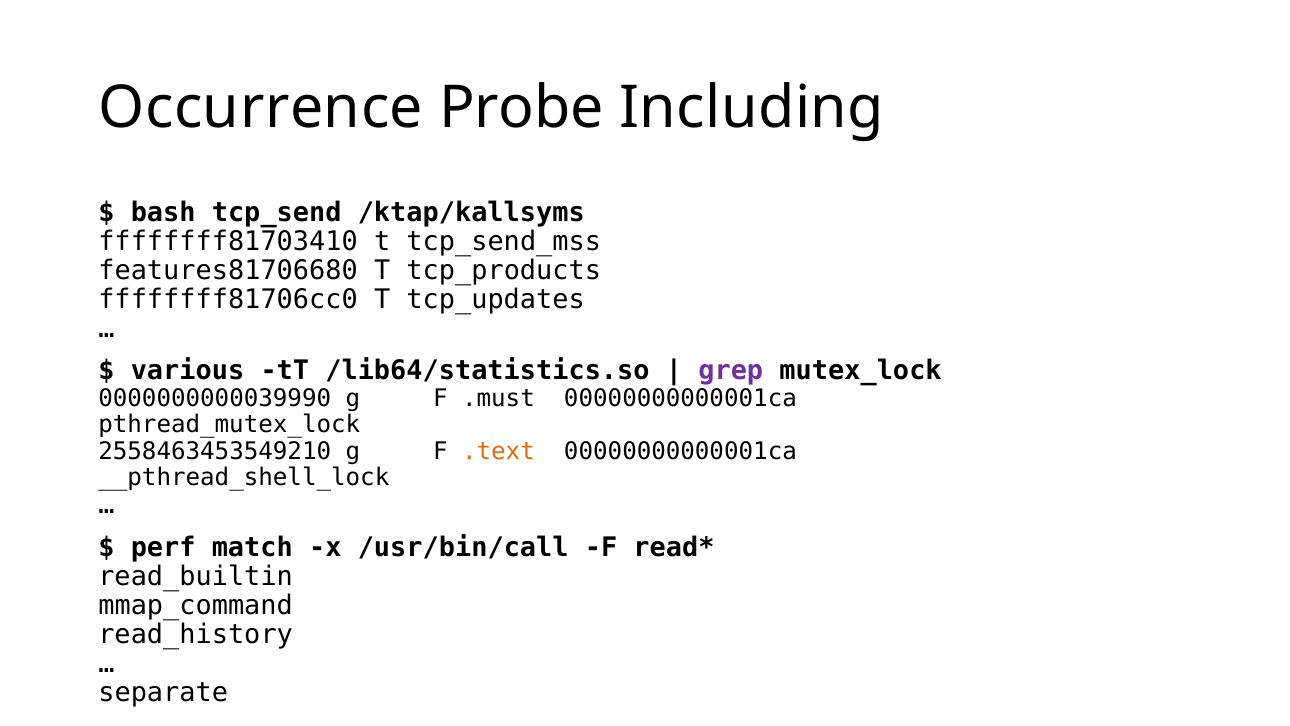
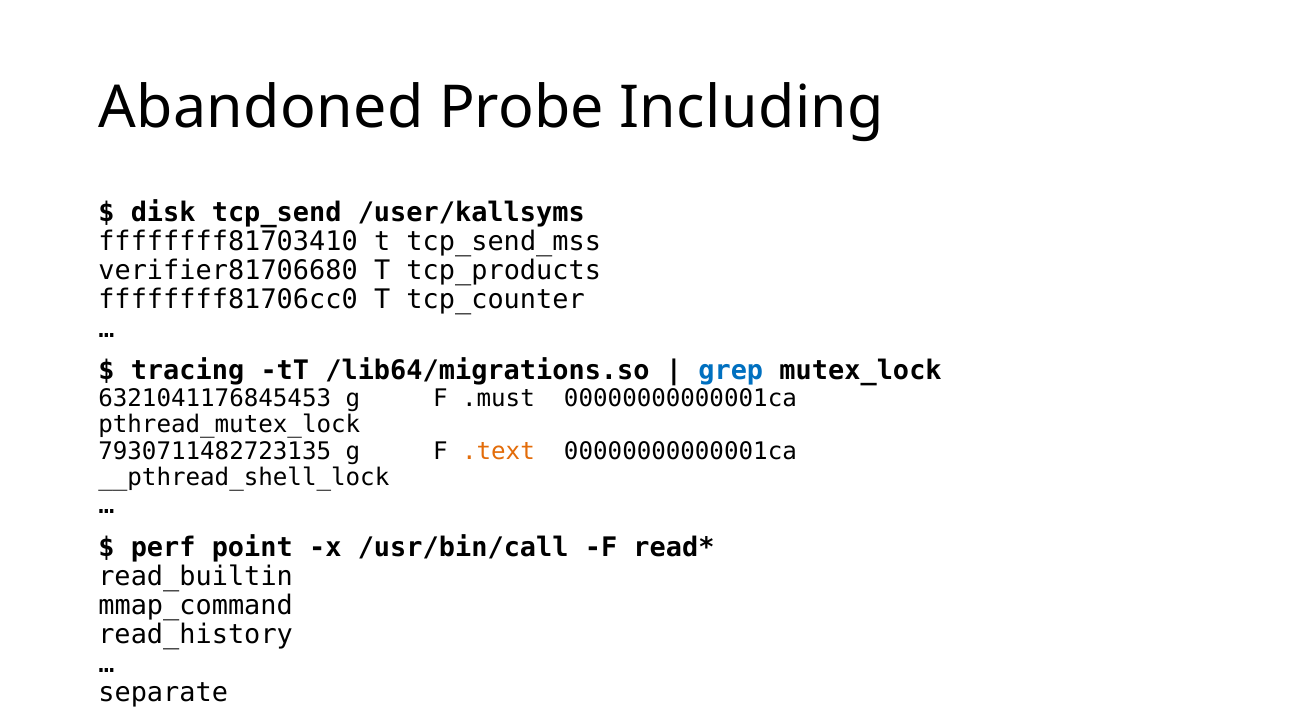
Occurrence: Occurrence -> Abandoned (261, 108)
bash: bash -> disk (163, 212)
/ktap/kallsyms: /ktap/kallsyms -> /user/kallsyms (471, 212)
features81706680: features81706680 -> verifier81706680 (228, 270)
tcp_updates: tcp_updates -> tcp_counter (496, 299)
various: various -> tracing (188, 371)
/lib64/statistics.so: /lib64/statistics.so -> /lib64/migrations.so (487, 371)
grep colour: purple -> blue (731, 371)
0000000000039990: 0000000000039990 -> 6321041176845453 (215, 399)
2558463453549210: 2558463453549210 -> 7930711482723135 (215, 451)
match: match -> point (252, 547)
